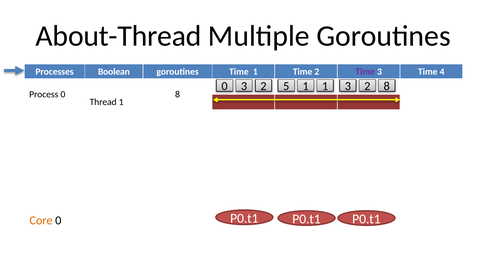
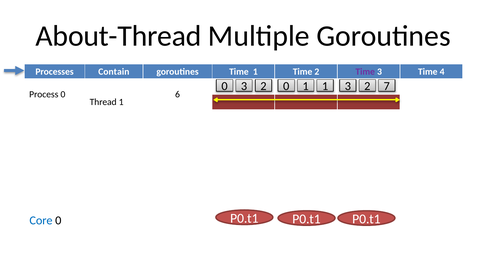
Boolean: Boolean -> Contain (114, 72)
2 5: 5 -> 0 (286, 86)
2 8: 8 -> 7 (387, 86)
0 8: 8 -> 6 (178, 94)
Core colour: orange -> blue (41, 220)
